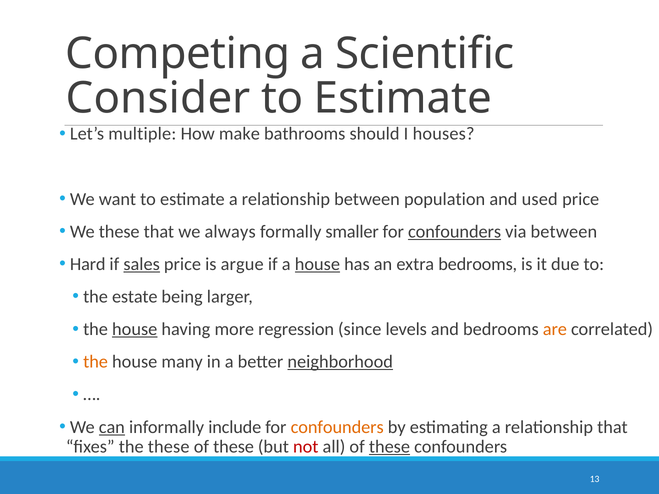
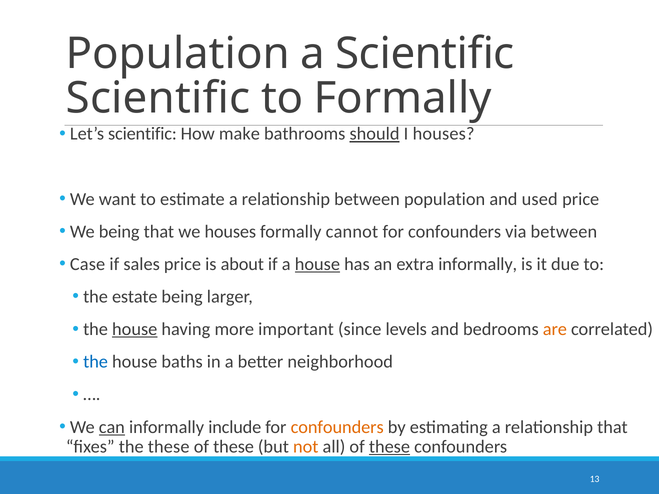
Competing: Competing -> Population (178, 54)
Consider: Consider -> Scientific (158, 98)
Estimate: Estimate -> Formally (403, 98)
Let’s multiple: multiple -> scientific (142, 134)
should underline: none -> present (375, 134)
We these: these -> being (119, 232)
we always: always -> houses (230, 232)
smaller: smaller -> cannot (352, 232)
confounders underline: present -> none (455, 232)
Hard: Hard -> Case (88, 264)
sales underline: present -> none (142, 264)
argue: argue -> about (242, 264)
extra bedrooms: bedrooms -> informally (478, 264)
regression: regression -> important (296, 329)
the colour: orange -> blue (96, 362)
many: many -> baths (182, 362)
neighborhood underline: present -> none (340, 362)
not colour: red -> orange (306, 447)
